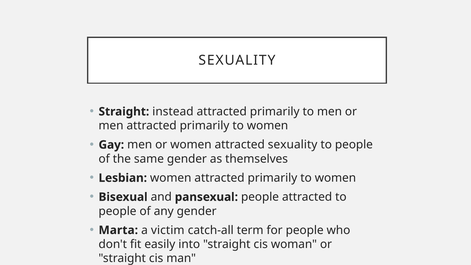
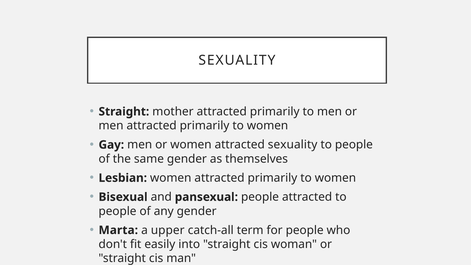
instead: instead -> mother (173, 112)
victim: victim -> upper (168, 230)
